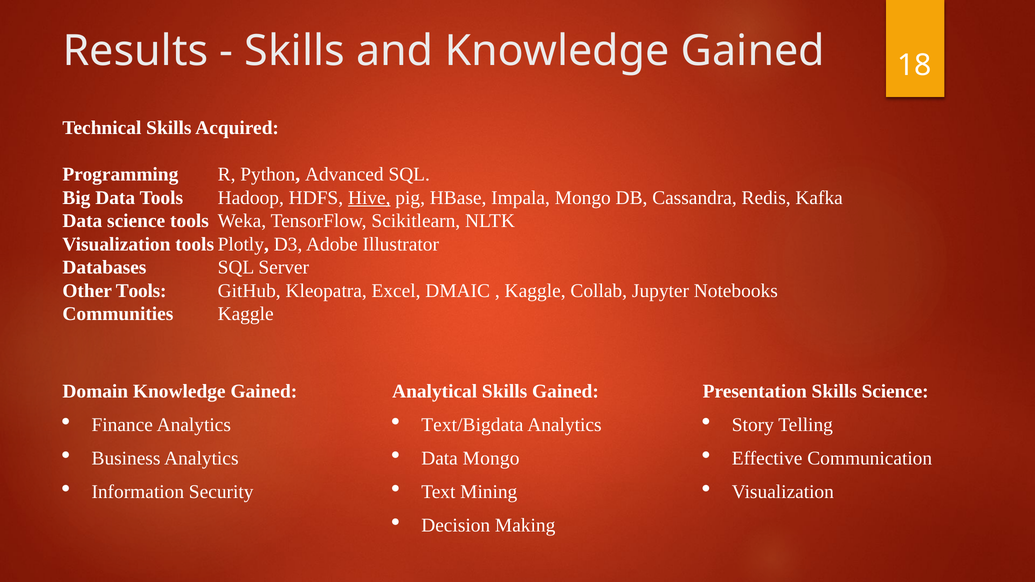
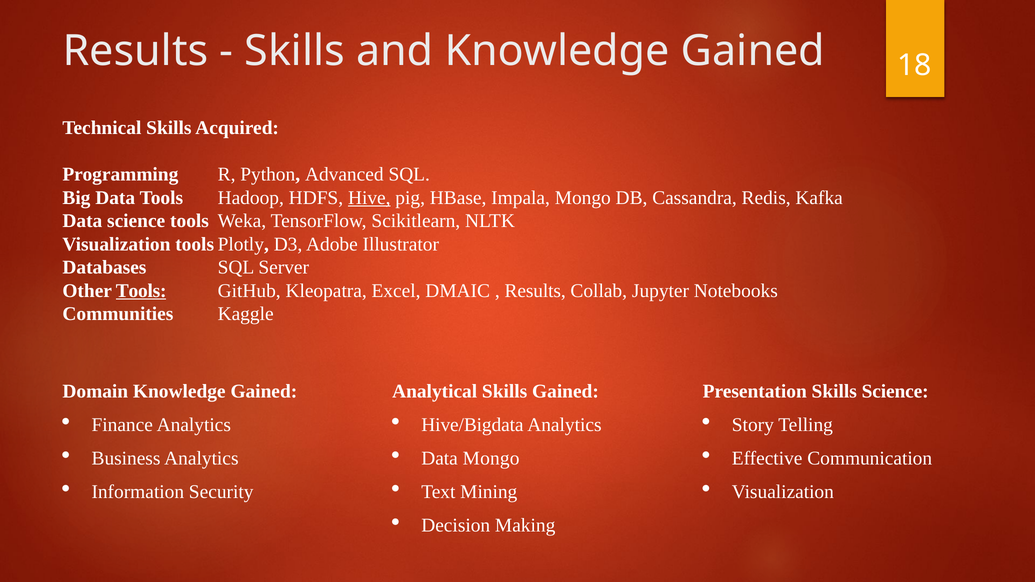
Tools underline: none -> present (141, 291)
Kaggle: Kaggle -> Results (535, 291)
Text/Bigdata: Text/Bigdata -> Hive/Bigdata (472, 425)
